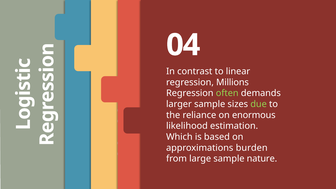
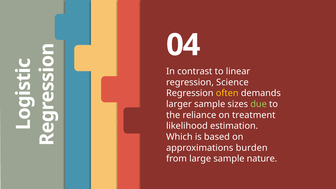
Millions: Millions -> Science (232, 82)
often colour: light green -> yellow (227, 93)
enormous: enormous -> treatment (254, 115)
